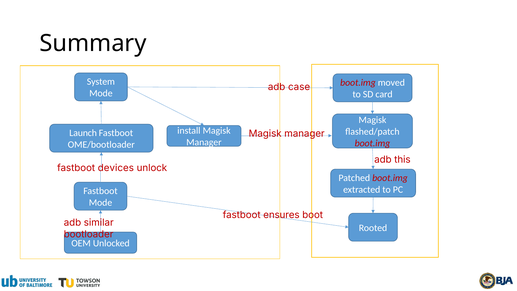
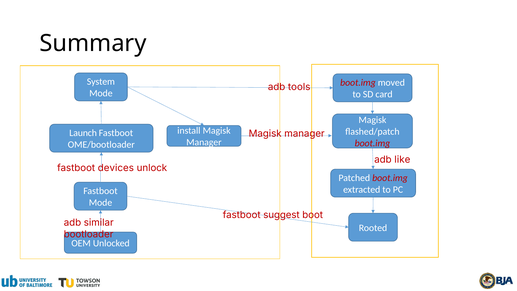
case: case -> tools (299, 87)
this: this -> like (402, 160)
ensures: ensures -> suggest (281, 215)
